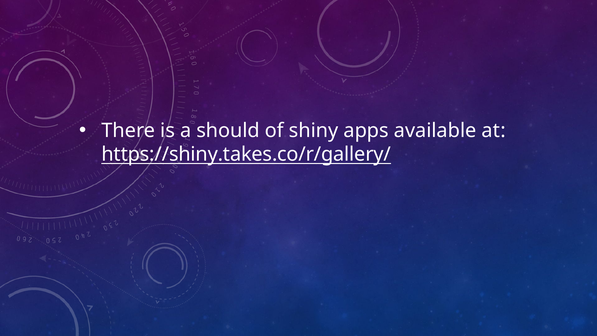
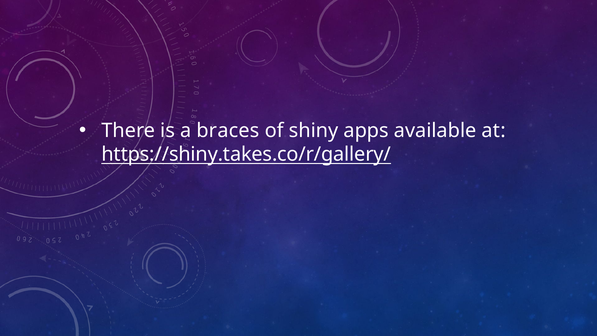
should: should -> braces (228, 130)
